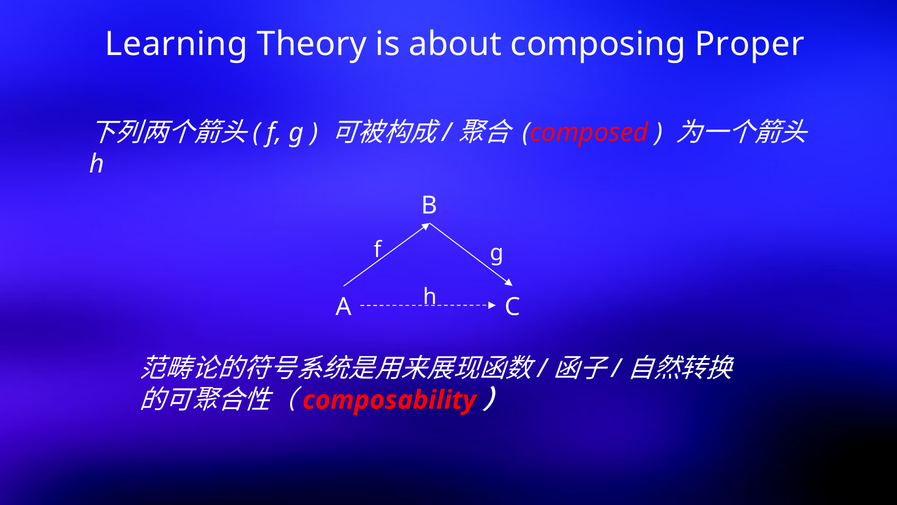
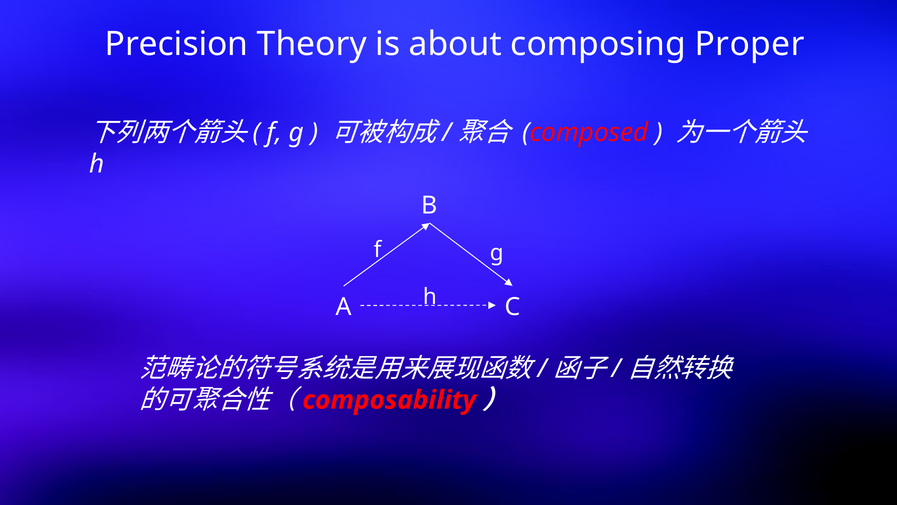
Learning: Learning -> Precision (177, 44)
